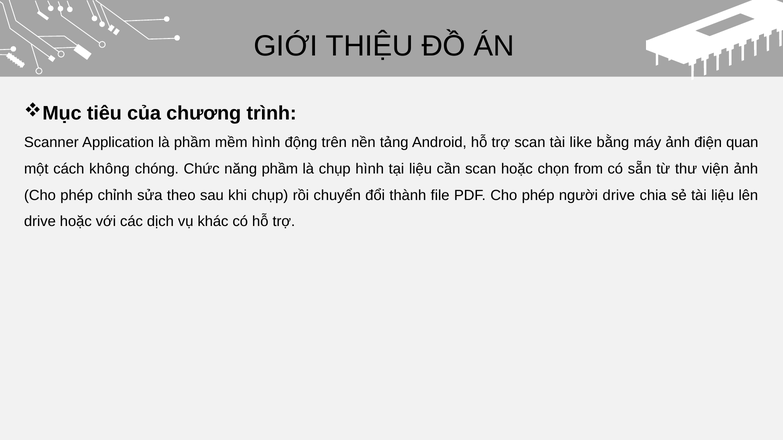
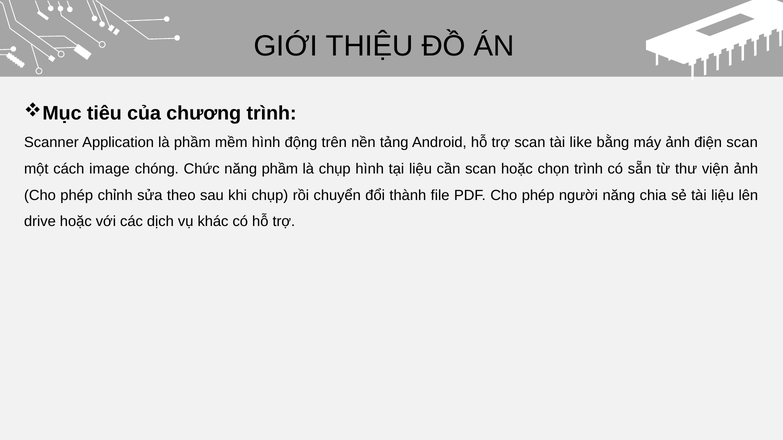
điện quan: quan -> scan (742, 143)
không: không -> image (109, 169)
chọn from: from -> trình (589, 169)
người drive: drive -> năng (619, 195)
